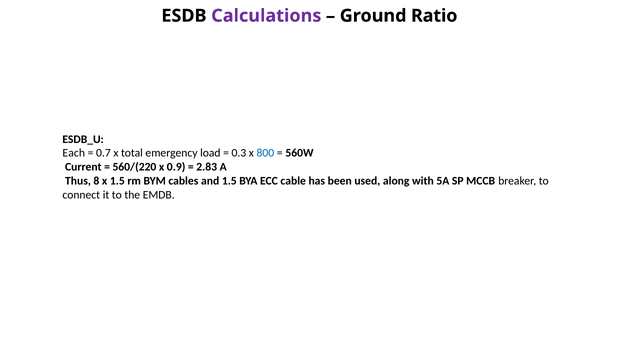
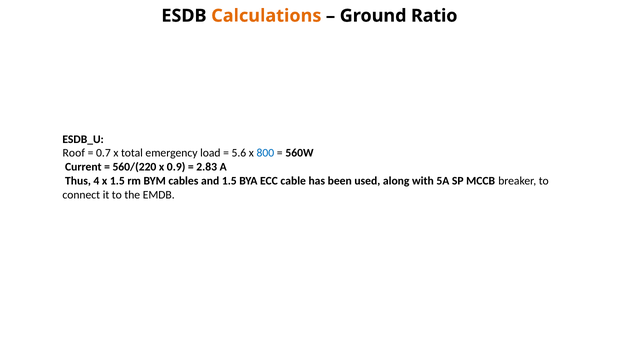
Calculations colour: purple -> orange (266, 16)
Each: Each -> Roof (74, 153)
0.3: 0.3 -> 5.6 (239, 153)
8: 8 -> 4 (96, 181)
